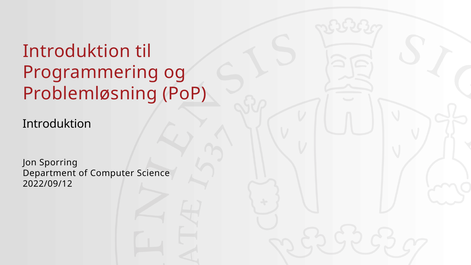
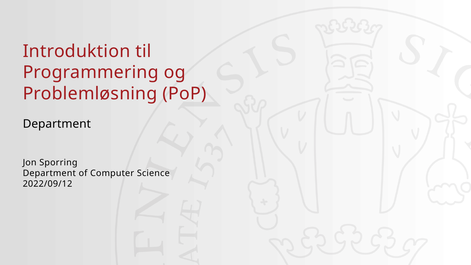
Introduktion: Introduktion -> Department (57, 124)
